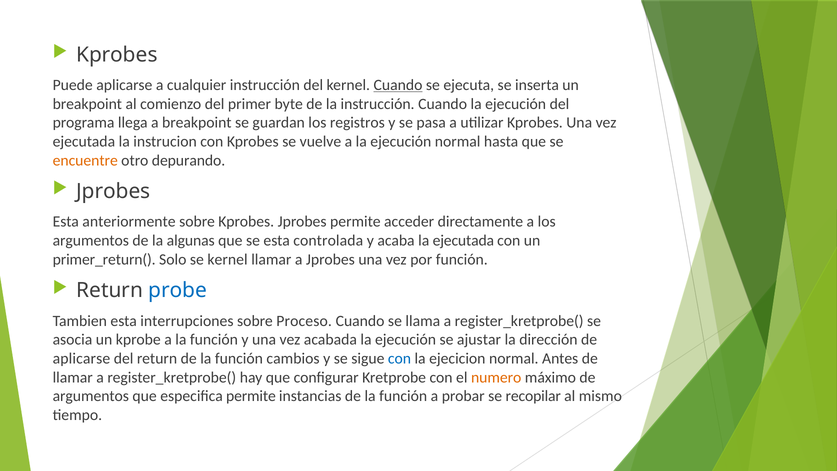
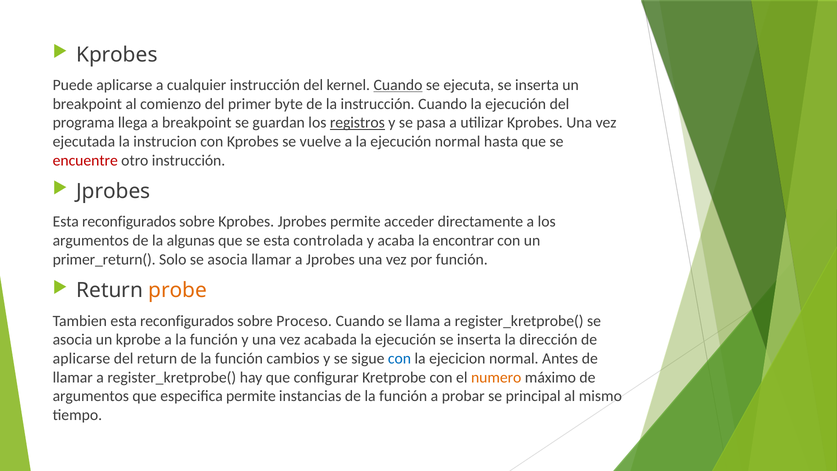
registros underline: none -> present (357, 123)
encuentre colour: orange -> red (85, 160)
otro depurando: depurando -> instrucción (189, 160)
anteriormente: anteriormente -> reconfigurados (129, 222)
la ejecutada: ejecutada -> encontrar (463, 241)
Solo se kernel: kernel -> asocia (228, 259)
probe colour: blue -> orange (178, 290)
Tambien esta interrupciones: interrupciones -> reconfigurados (187, 321)
ejecución se ajustar: ajustar -> inserta (479, 340)
recopilar: recopilar -> principal (533, 396)
